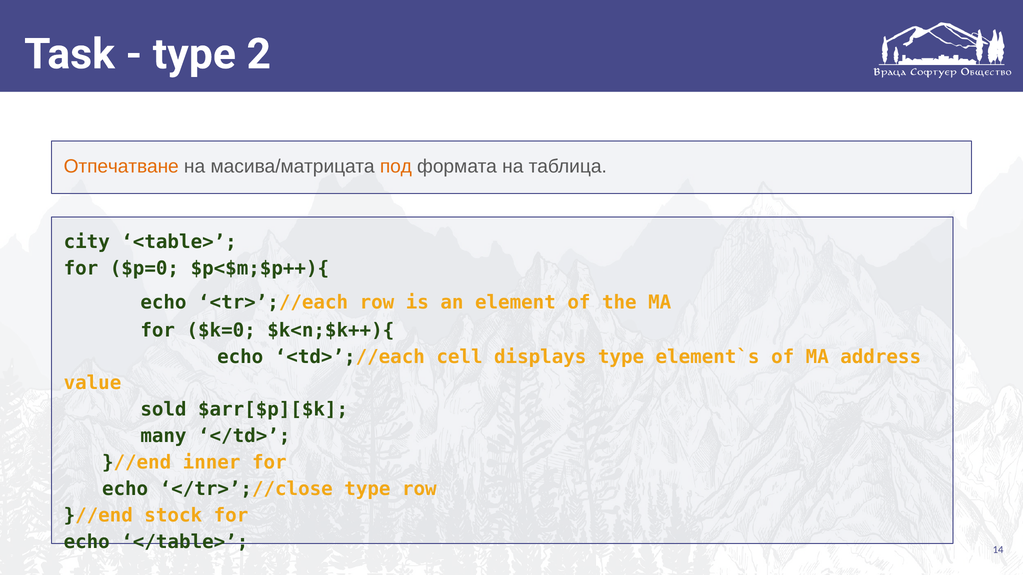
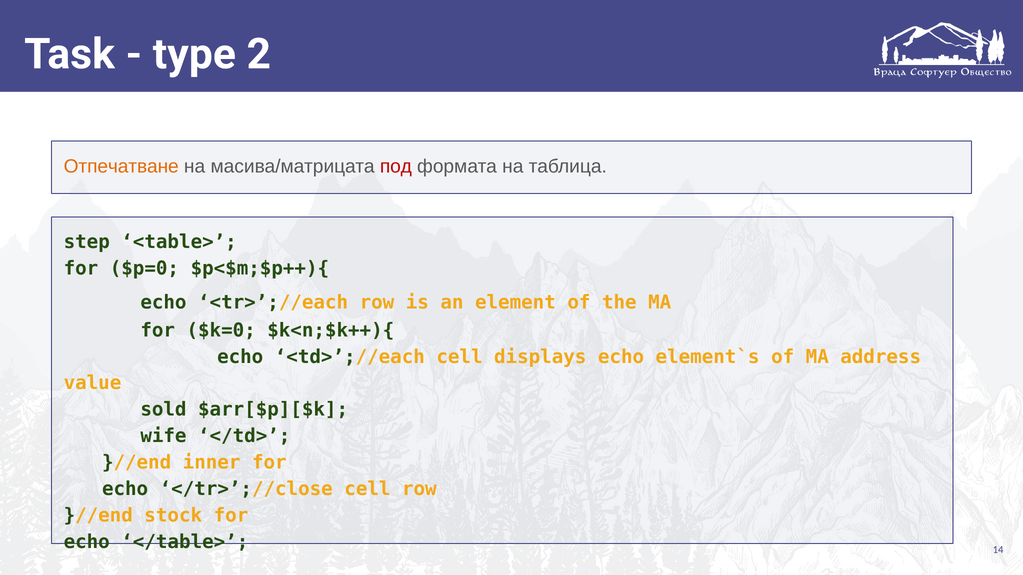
под colour: orange -> red (396, 166)
city: city -> step (87, 242)
displays type: type -> echo (621, 357)
many: many -> wife (163, 436)
</tr>’;//close type: type -> cell (367, 489)
